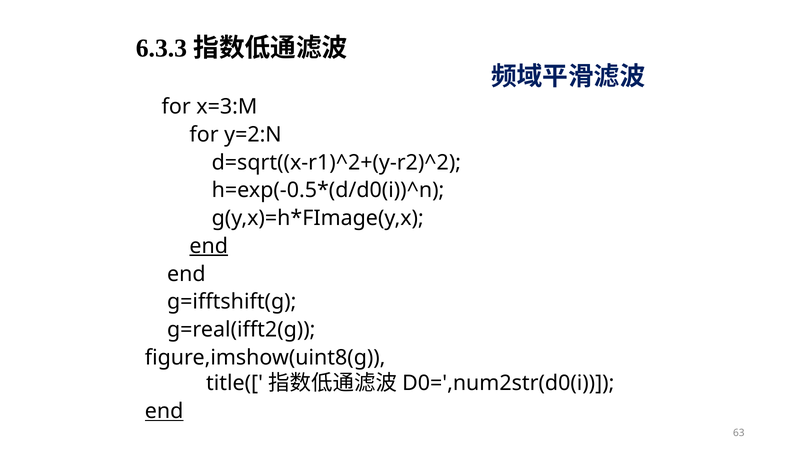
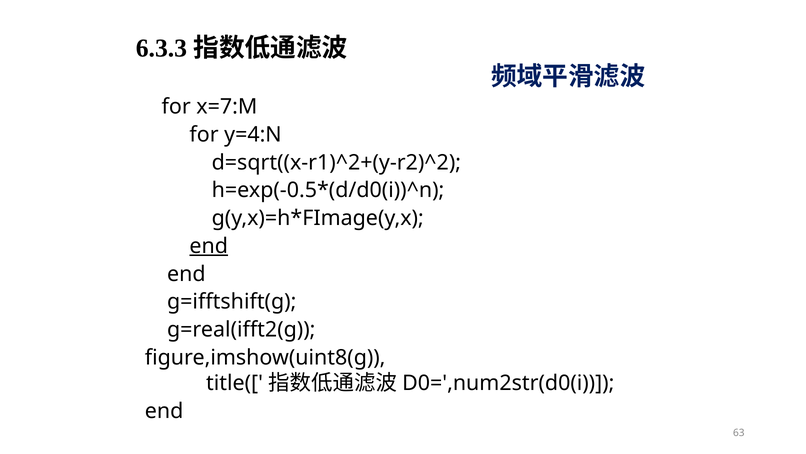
x=3:M: x=3:M -> x=7:M (227, 107)
y=2:N: y=2:N -> y=4:N (253, 134)
end underline: present -> none (164, 411)
